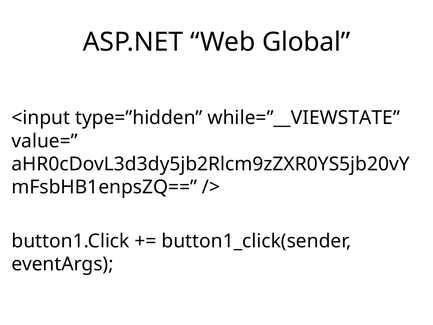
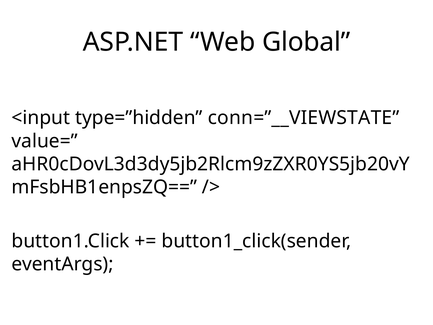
while=”__VIEWSTATE: while=”__VIEWSTATE -> conn=”__VIEWSTATE (304, 118)
